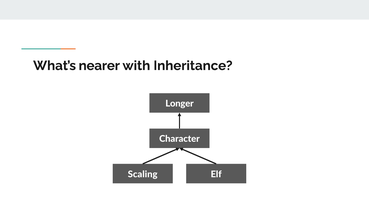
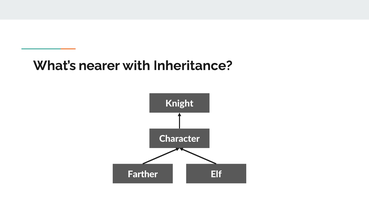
Longer: Longer -> Knight (179, 104)
Scaling: Scaling -> Farther (143, 175)
